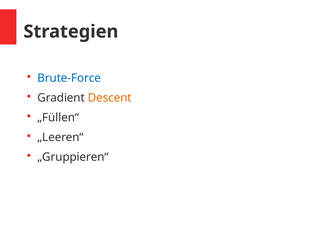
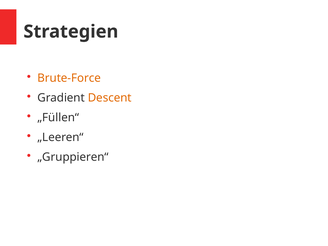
Brute-Force colour: blue -> orange (69, 78)
